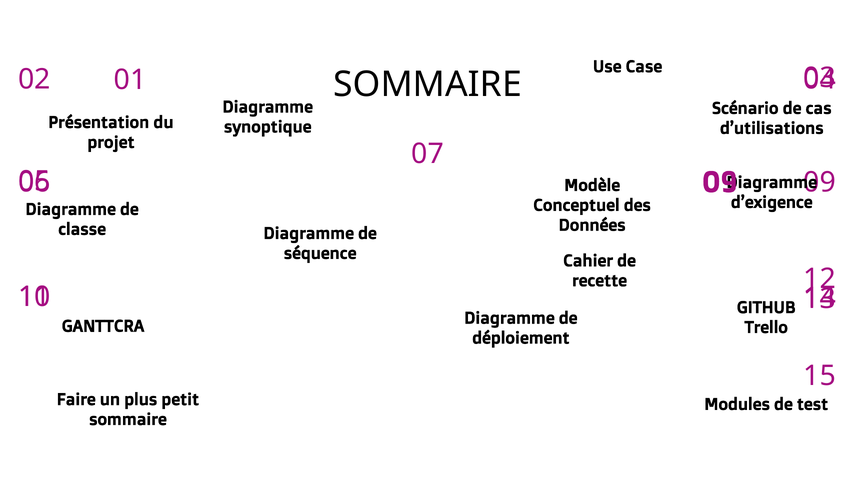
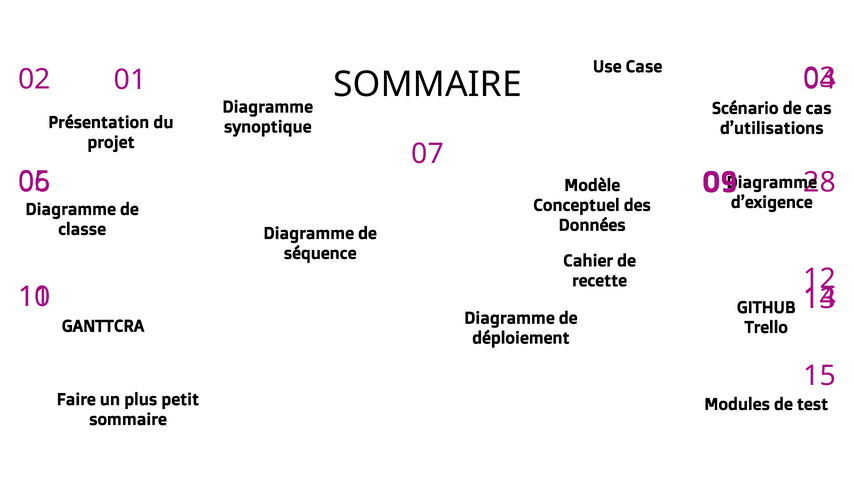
09: 09 -> 28 (820, 182)
